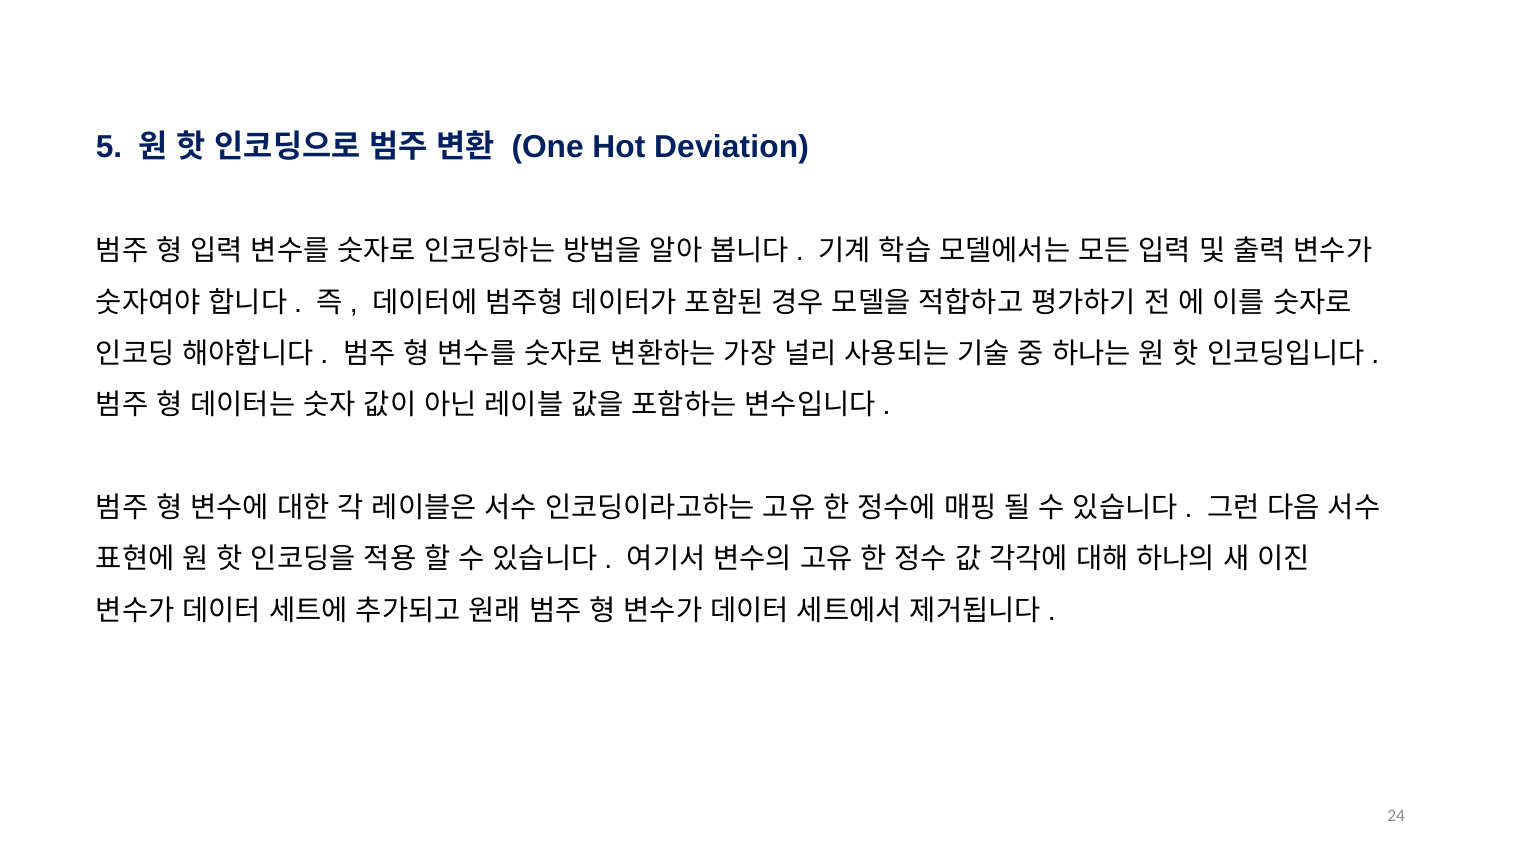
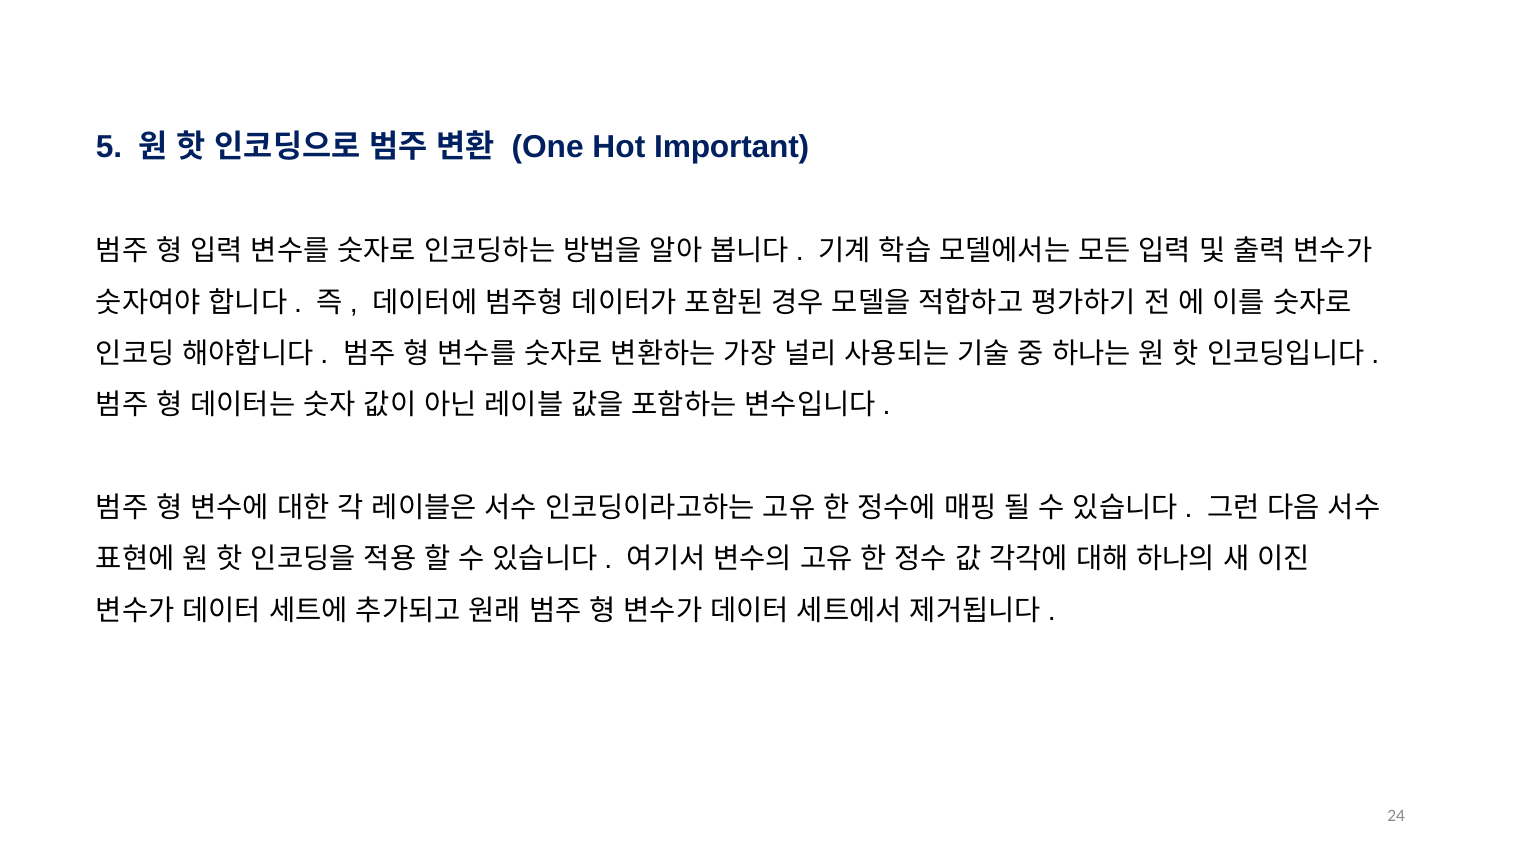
Deviation: Deviation -> Important (732, 147)
